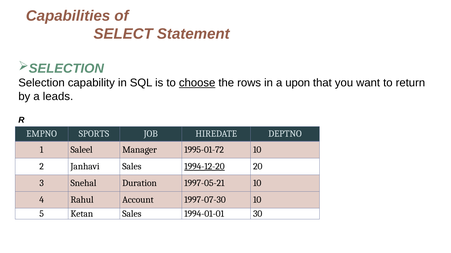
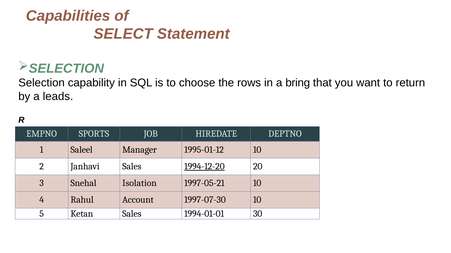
choose underline: present -> none (197, 83)
upon: upon -> bring (298, 83)
1995-01-72: 1995-01-72 -> 1995-01-12 (204, 150)
Duration: Duration -> Isolation (140, 184)
